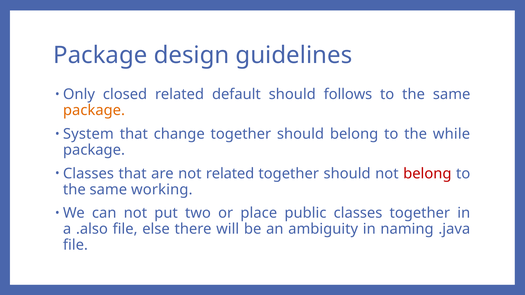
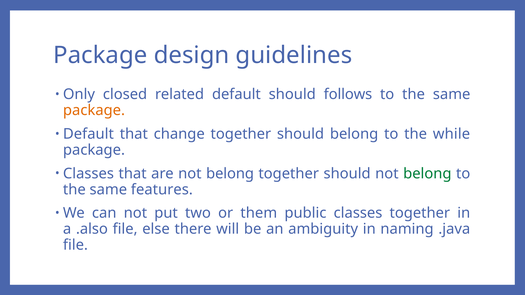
System: System -> Default (88, 134)
are not related: related -> belong (230, 174)
belong colour: red -> green (427, 174)
working: working -> features (162, 190)
place: place -> them (259, 213)
